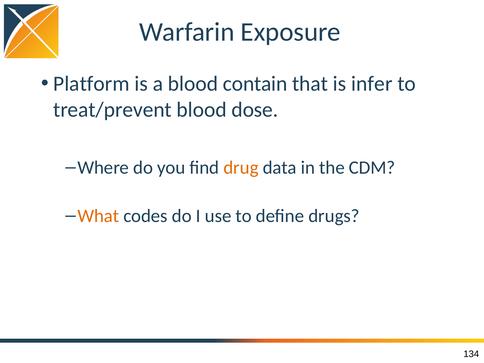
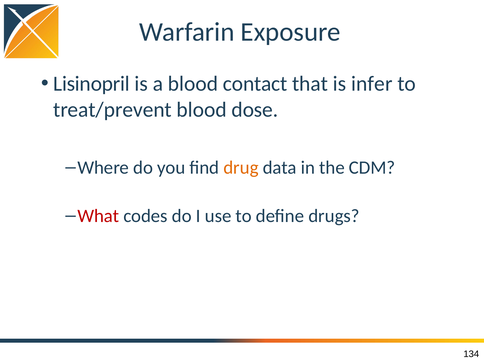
Platform: Platform -> Lisinopril (92, 84)
contain: contain -> contact (255, 84)
What colour: orange -> red (98, 216)
